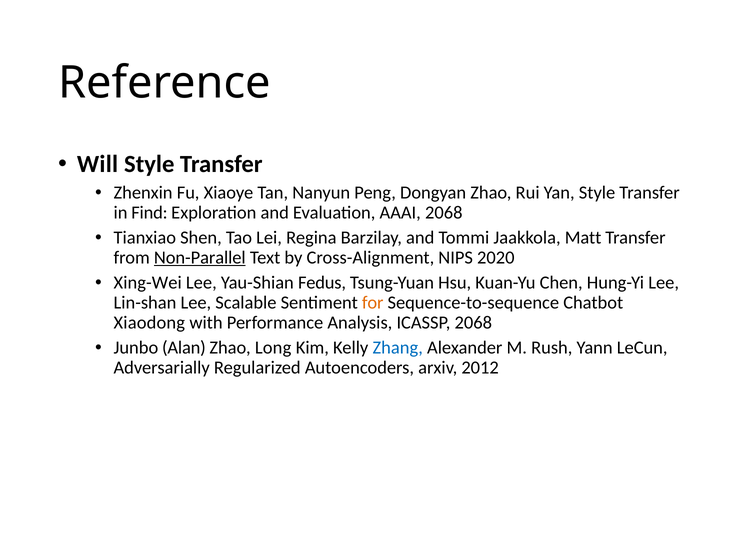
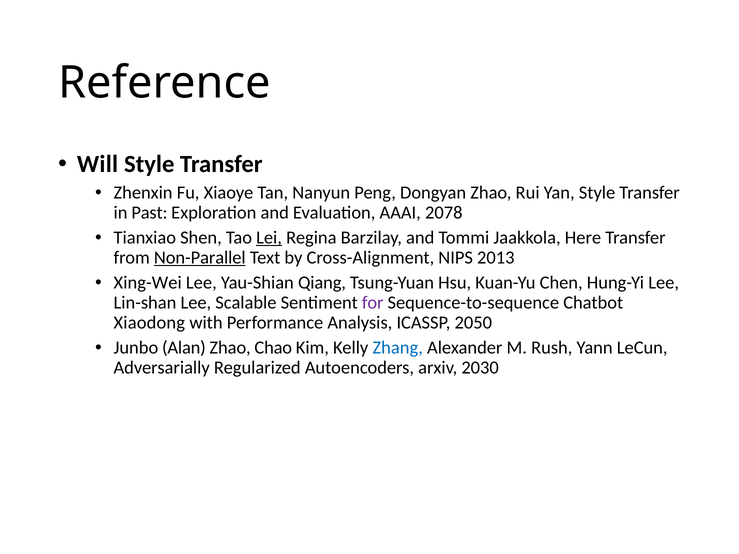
Find: Find -> Past (149, 213)
AAAI 2068: 2068 -> 2078 (444, 213)
Lei underline: none -> present (269, 238)
Matt: Matt -> Here (583, 238)
2020: 2020 -> 2013 (496, 258)
Fedus: Fedus -> Qiang (322, 283)
for colour: orange -> purple (373, 303)
ICASSP 2068: 2068 -> 2050 (473, 323)
Long: Long -> Chao (273, 348)
2012: 2012 -> 2030 (480, 368)
